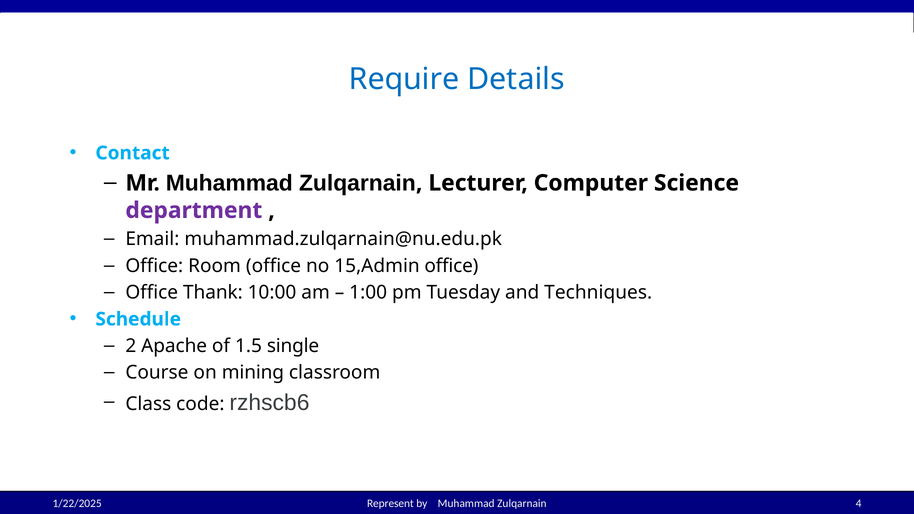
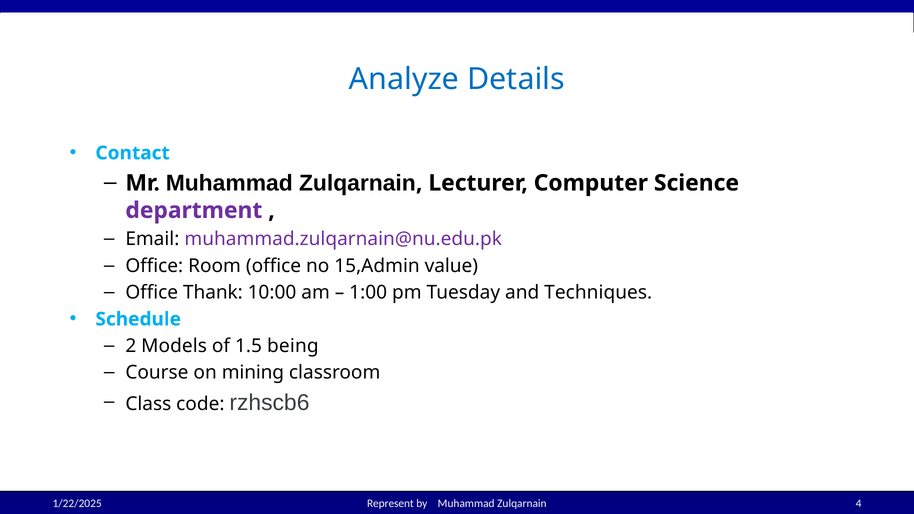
Require: Require -> Analyze (404, 79)
muhammad.zulqarnain@nu.edu.pk colour: black -> purple (343, 239)
15,Admin office: office -> value (451, 266)
Apache: Apache -> Models (174, 346)
single: single -> being (293, 346)
